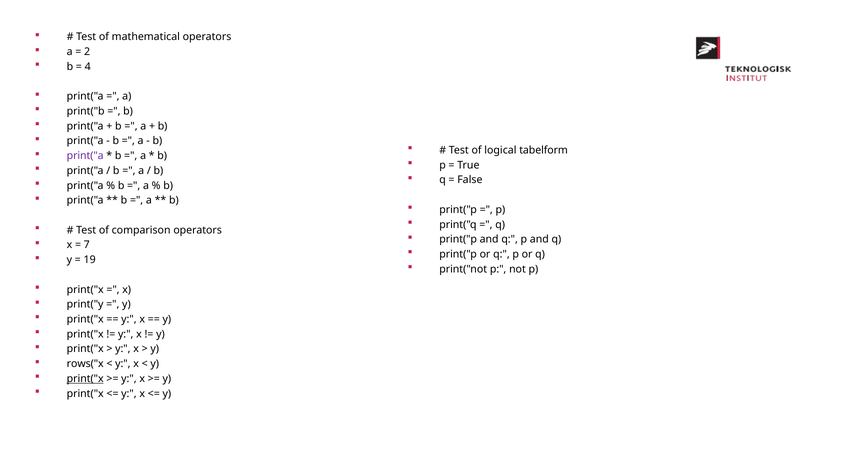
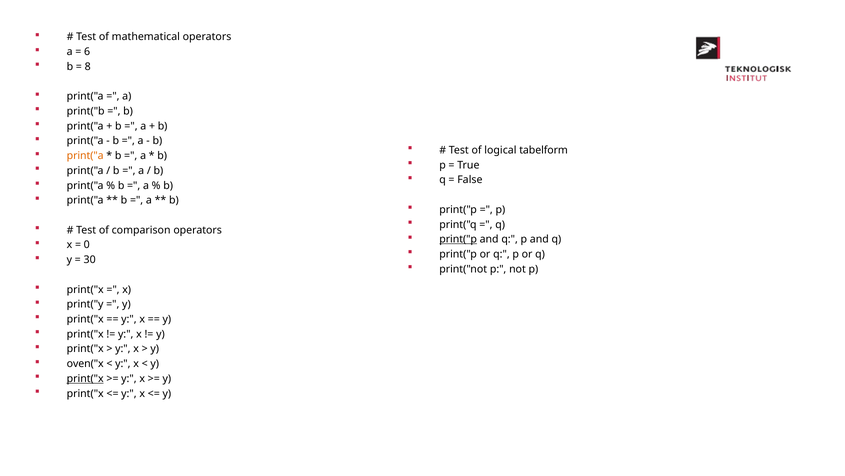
2: 2 -> 6 (87, 52)
4: 4 -> 8 (88, 67)
print("a colour: purple -> orange (85, 156)
print("p underline: none -> present (458, 239)
7: 7 -> 0 (87, 245)
19: 19 -> 30 (90, 259)
rows("x: rows("x -> oven("x (85, 363)
